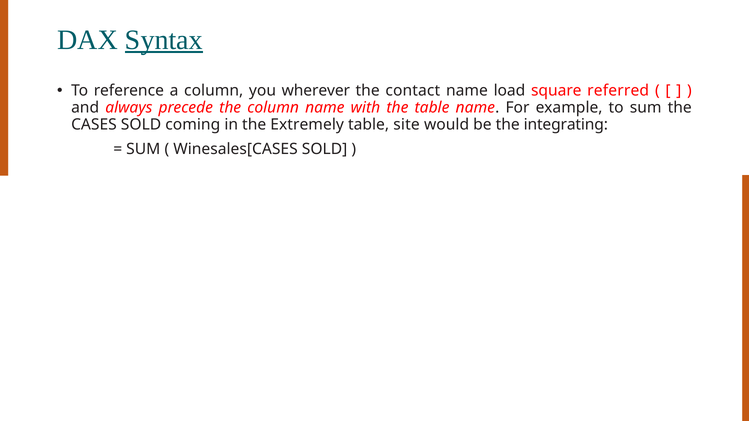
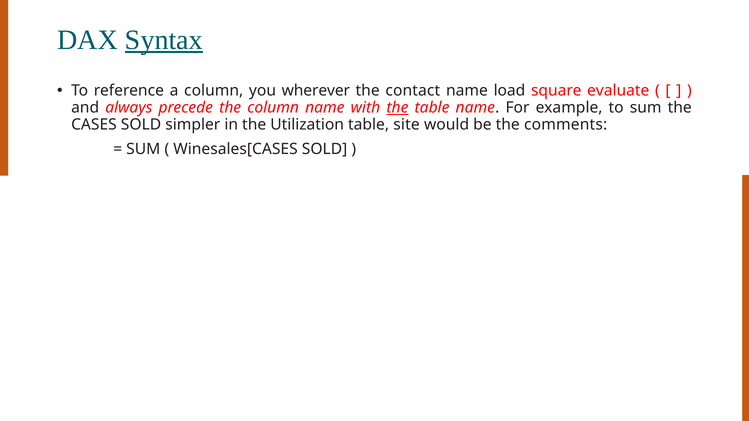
referred: referred -> evaluate (618, 91)
the underline: none -> present (397, 108)
coming: coming -> simpler (193, 125)
Extremely: Extremely -> Utilization (307, 125)
integrating: integrating -> comments (566, 125)
